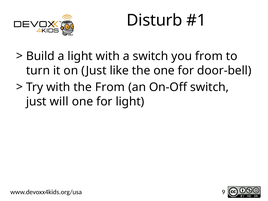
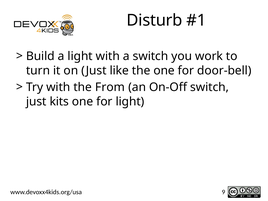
you from: from -> work (209, 56)
will: will -> kits (59, 101)
